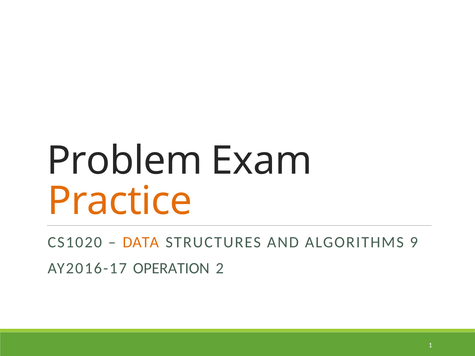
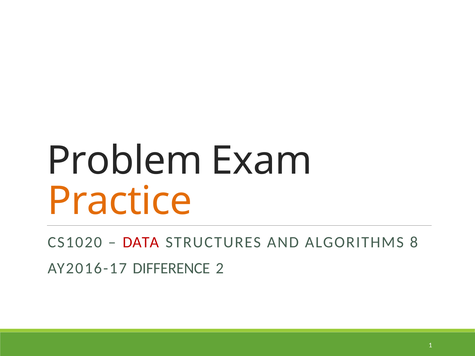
DATA colour: orange -> red (141, 242)
9: 9 -> 8 (414, 242)
OPERATION: OPERATION -> DIFFERENCE (171, 269)
